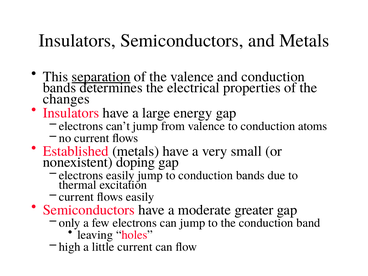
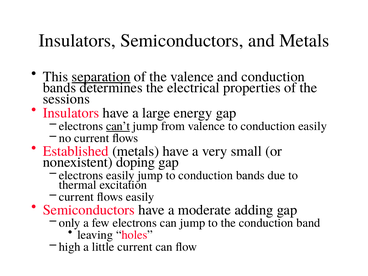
changes: changes -> sessions (66, 99)
can’t underline: none -> present (118, 126)
conduction atoms: atoms -> easily (313, 126)
greater: greater -> adding (254, 210)
